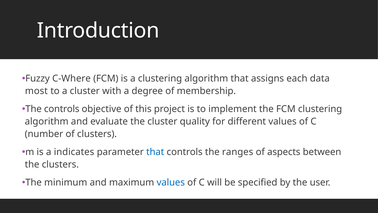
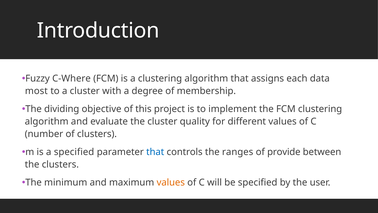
The controls: controls -> dividing (62, 109)
a indicates: indicates -> specified (74, 152)
aspects: aspects -> provide (284, 152)
values colour: blue -> orange (171, 182)
